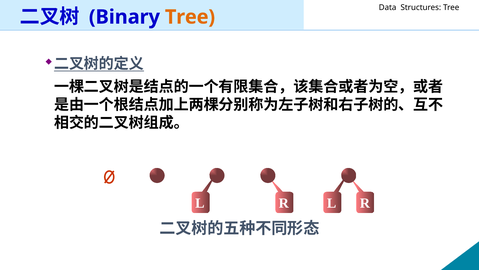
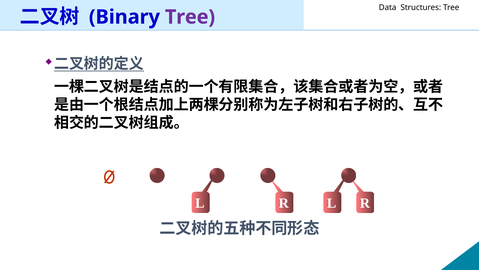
Tree colour: orange -> purple (190, 17)
